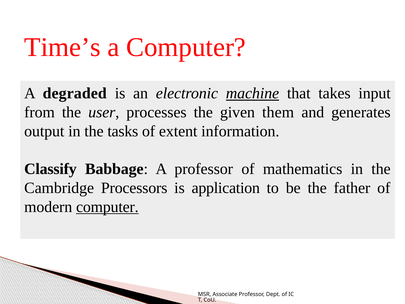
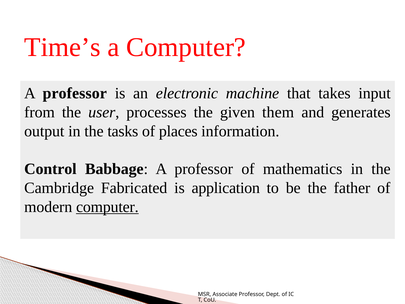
degraded: degraded -> professor (75, 93)
machine underline: present -> none (253, 93)
extent: extent -> places (178, 131)
Classify: Classify -> Control (50, 169)
Processors: Processors -> Fabricated (134, 188)
